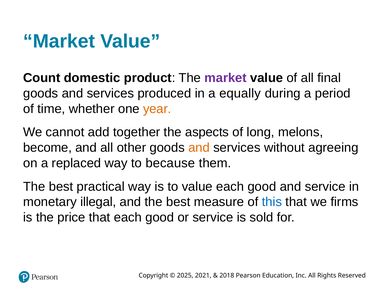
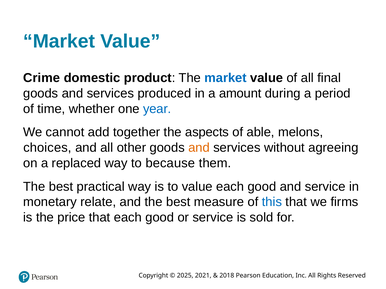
Count: Count -> Crime (42, 78)
market colour: purple -> blue (226, 78)
equally: equally -> amount (240, 94)
year colour: orange -> blue (157, 109)
long: long -> able (261, 132)
become: become -> choices (47, 148)
illegal: illegal -> relate (98, 202)
